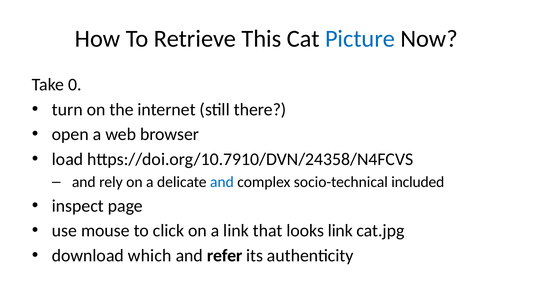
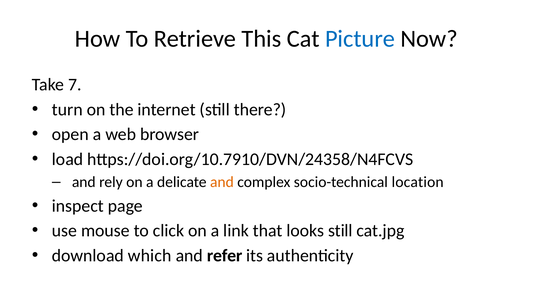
0: 0 -> 7 (75, 85)
and colour: blue -> orange (222, 182)
included: included -> location (418, 182)
looks link: link -> still (340, 231)
